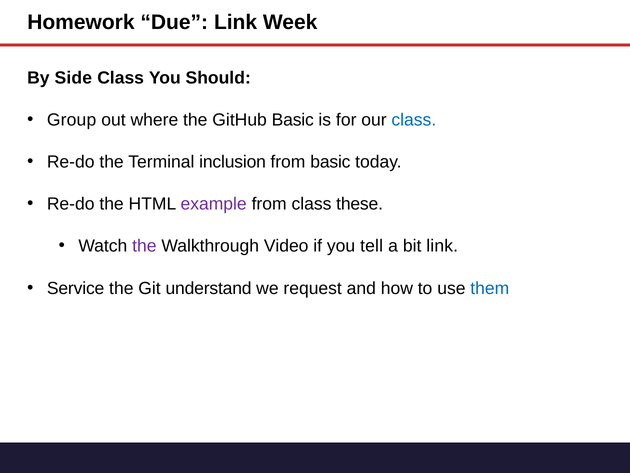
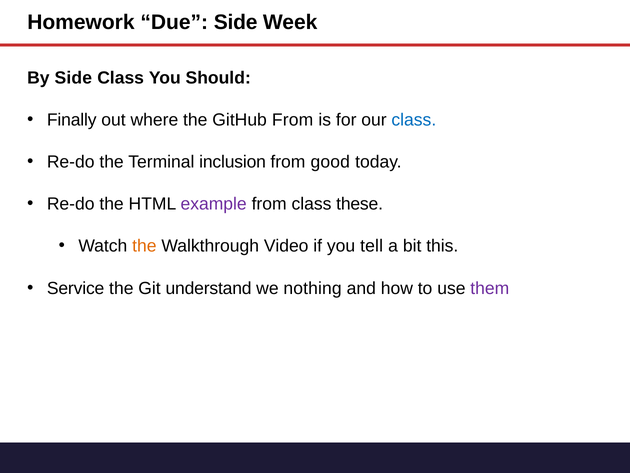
Due Link: Link -> Side (236, 22)
Group: Group -> Finally (72, 120)
GitHub Basic: Basic -> From (293, 120)
from basic: basic -> good (330, 162)
the colour: purple -> orange (144, 246)
bit link: link -> this (442, 246)
request: request -> nothing (313, 288)
them colour: blue -> purple (490, 288)
